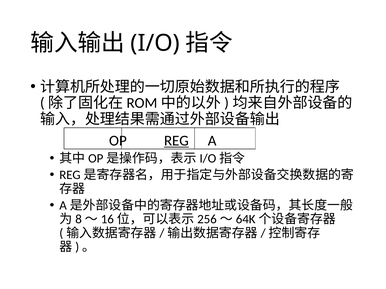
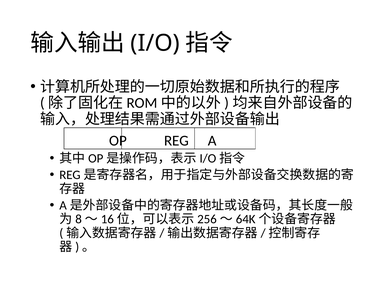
REG underline: present -> none (176, 141)
